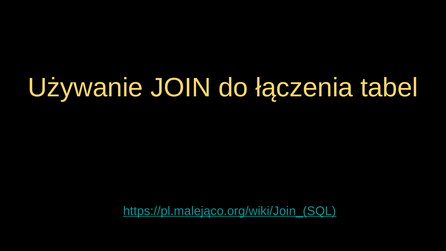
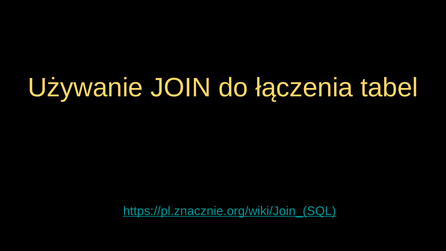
https://pl.malejąco.org/wiki/Join_(SQL: https://pl.malejąco.org/wiki/Join_(SQL -> https://pl.znacznie.org/wiki/Join_(SQL (230, 211)
